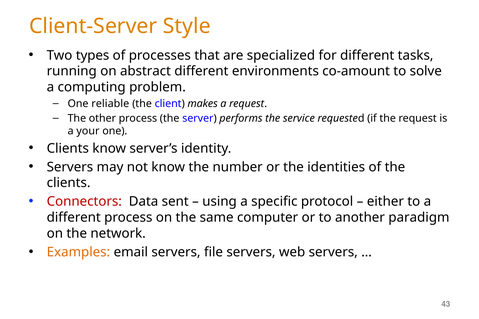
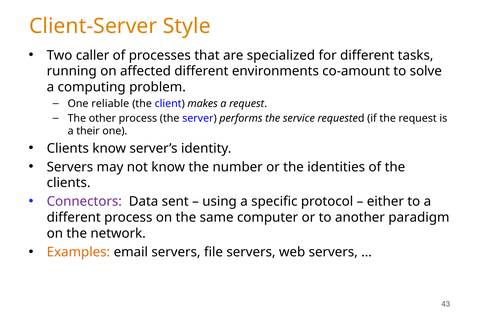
types: types -> caller (93, 55)
abstract: abstract -> affected (145, 71)
your: your -> their (88, 131)
Connectors colour: red -> purple (84, 202)
